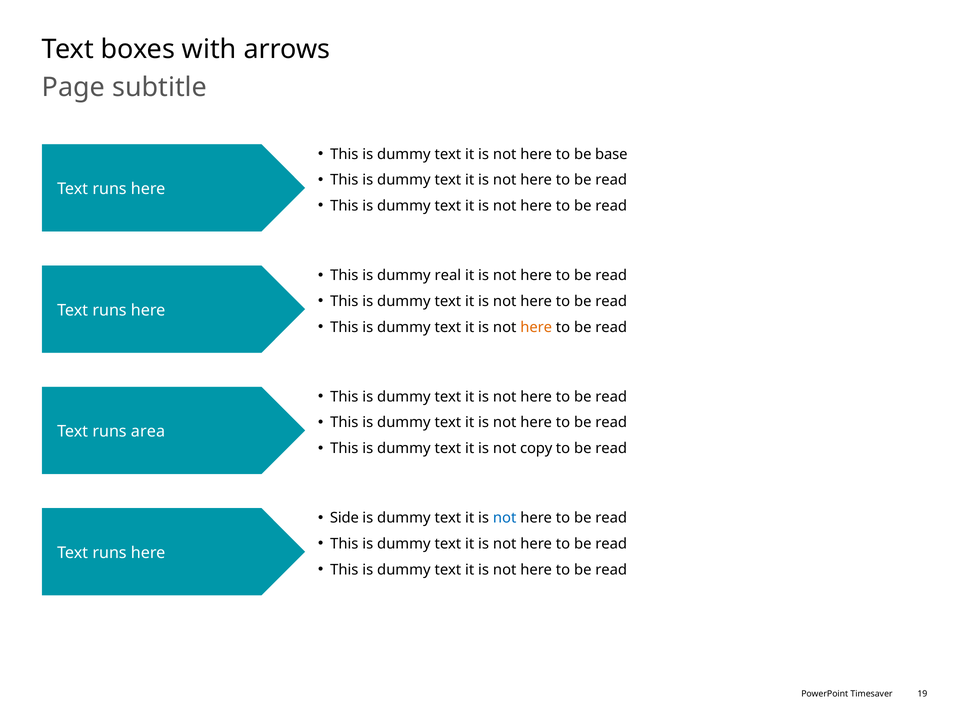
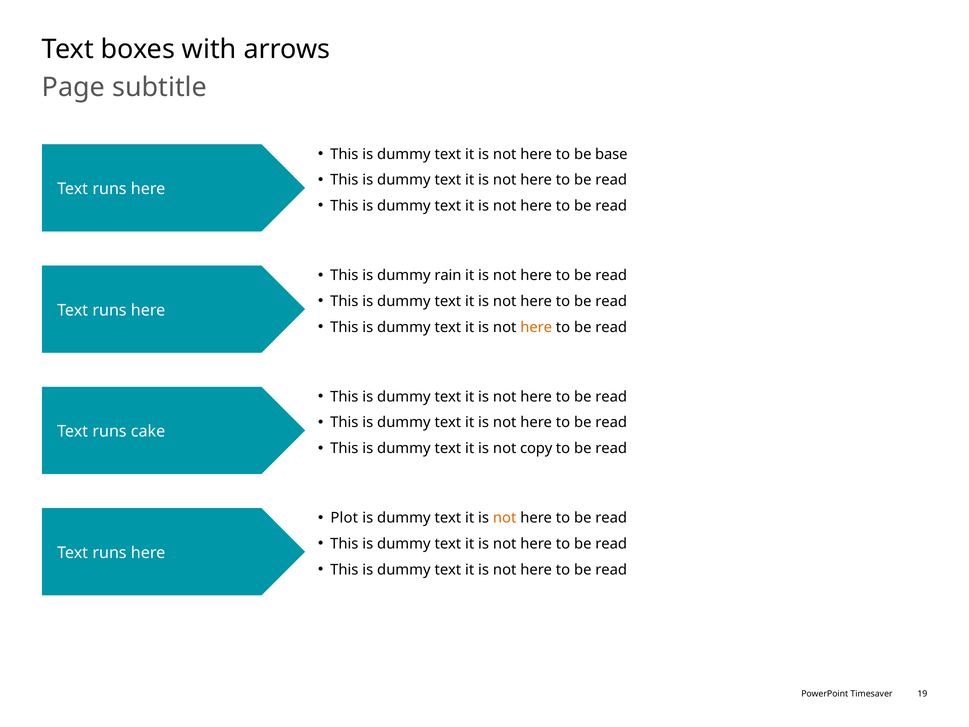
real: real -> rain (448, 275)
area: area -> cake (148, 431)
Side: Side -> Plot (344, 518)
not colour: blue -> orange (505, 518)
